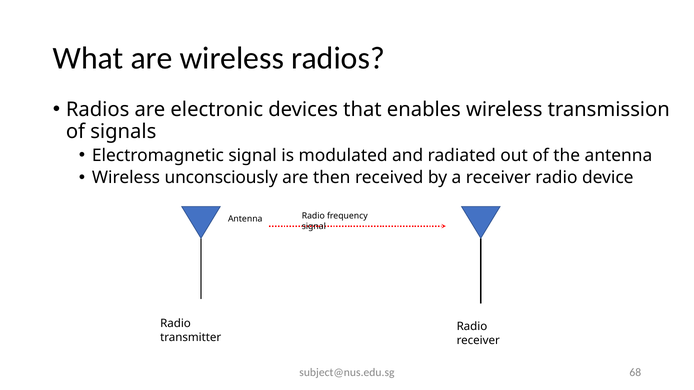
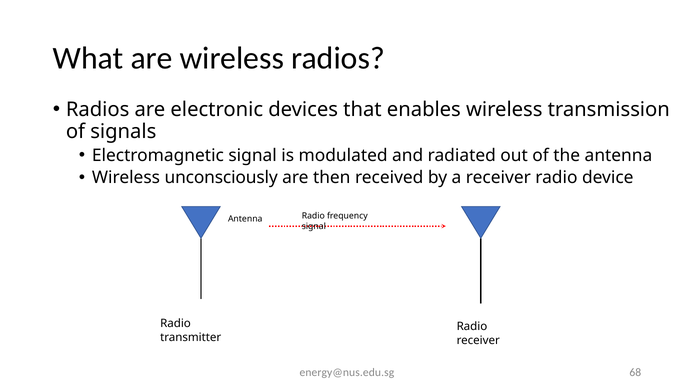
subject@nus.edu.sg: subject@nus.edu.sg -> energy@nus.edu.sg (347, 373)
